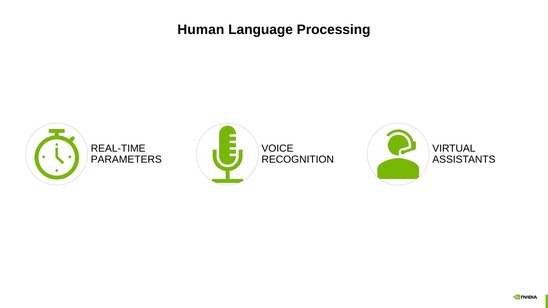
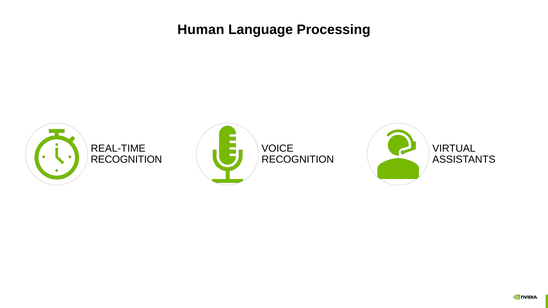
PARAMETERS: PARAMETERS -> RECOGNITION (126, 160)
